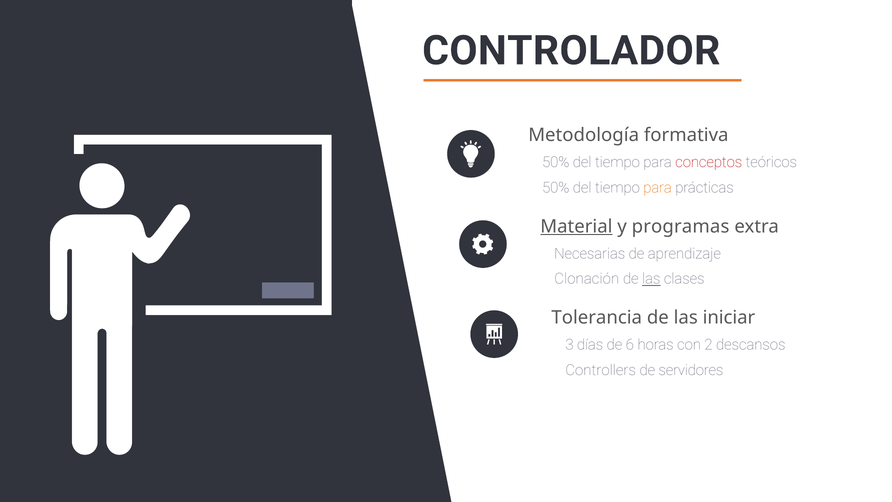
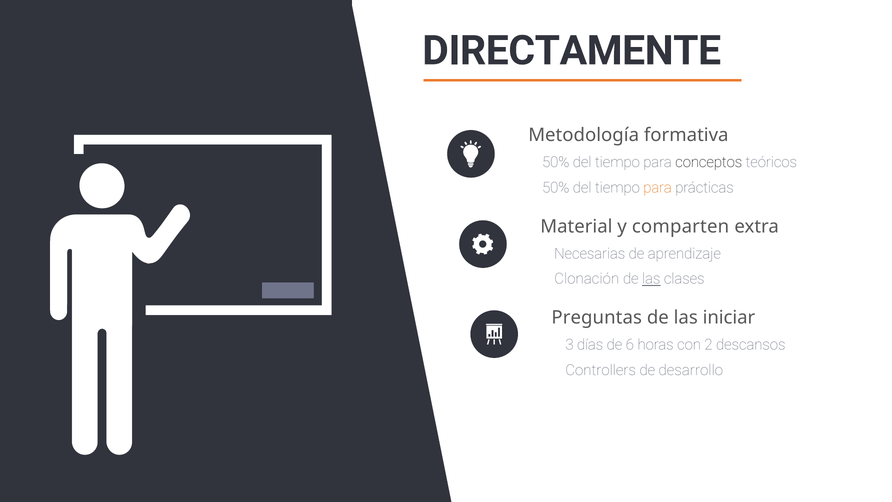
CONTROLADOR: CONTROLADOR -> DIRECTAMENTE (572, 51)
conceptos colour: red -> black (709, 162)
Material underline: present -> none (576, 226)
programas: programas -> comparten (681, 226)
Tolerancia: Tolerancia -> Preguntas (597, 317)
servidores: servidores -> desarrollo (691, 370)
